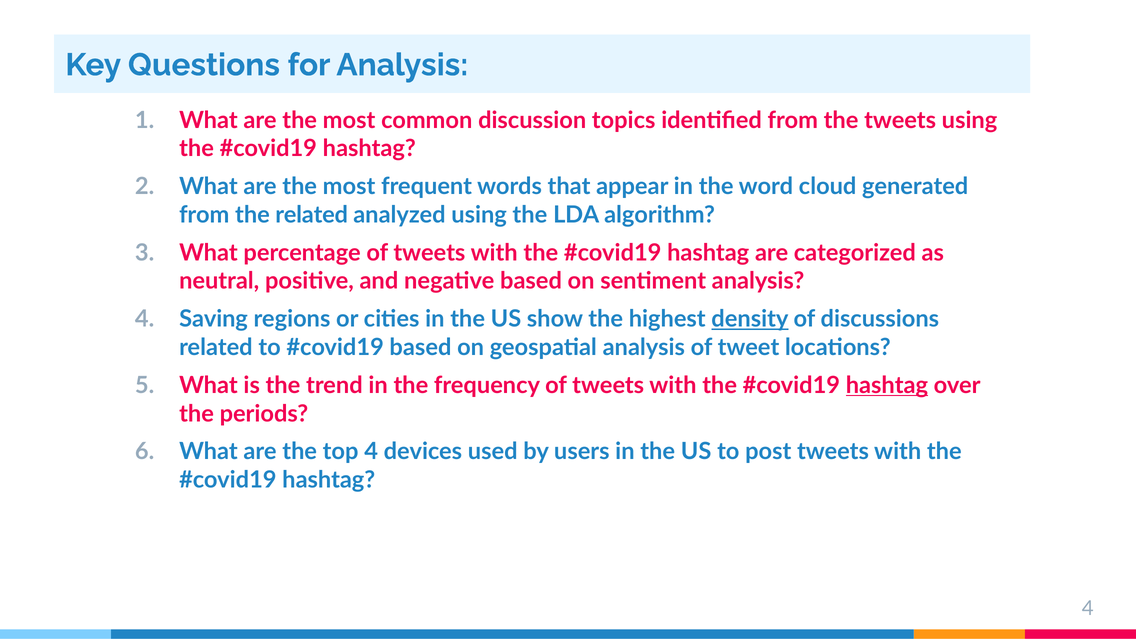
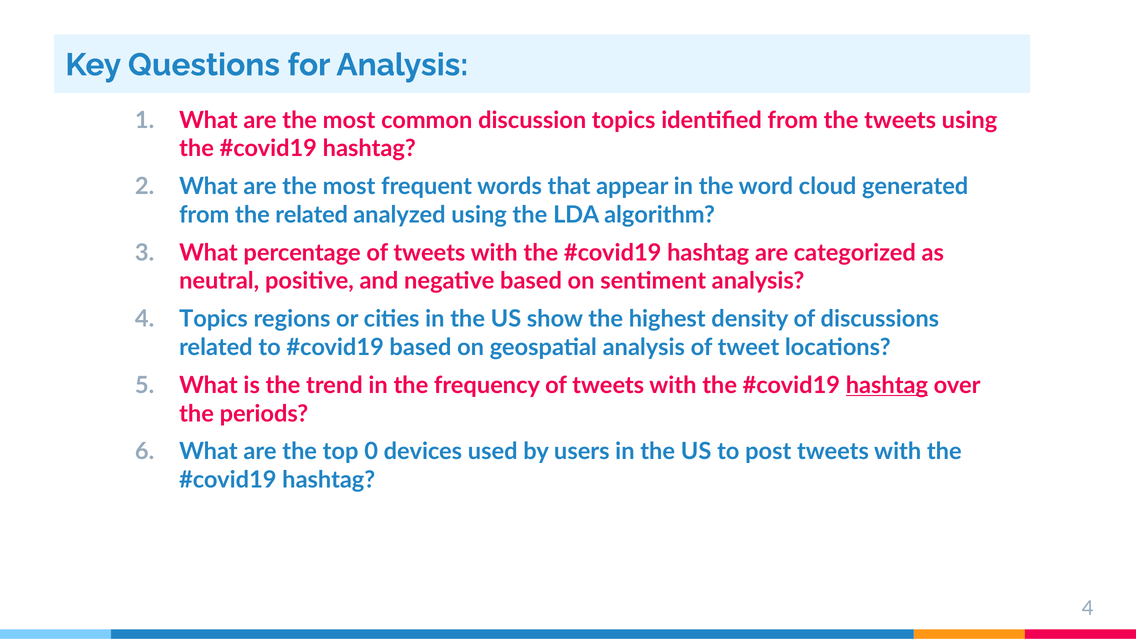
4 Saving: Saving -> Topics (213, 319)
density underline: present -> none (750, 319)
top 4: 4 -> 0 (371, 452)
